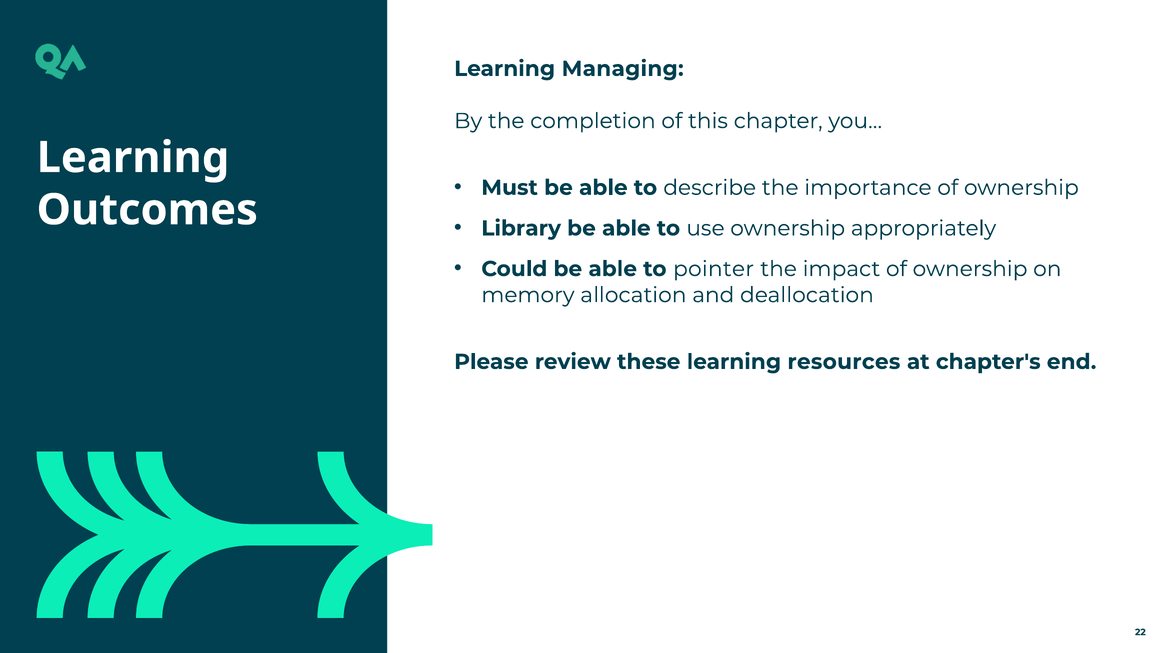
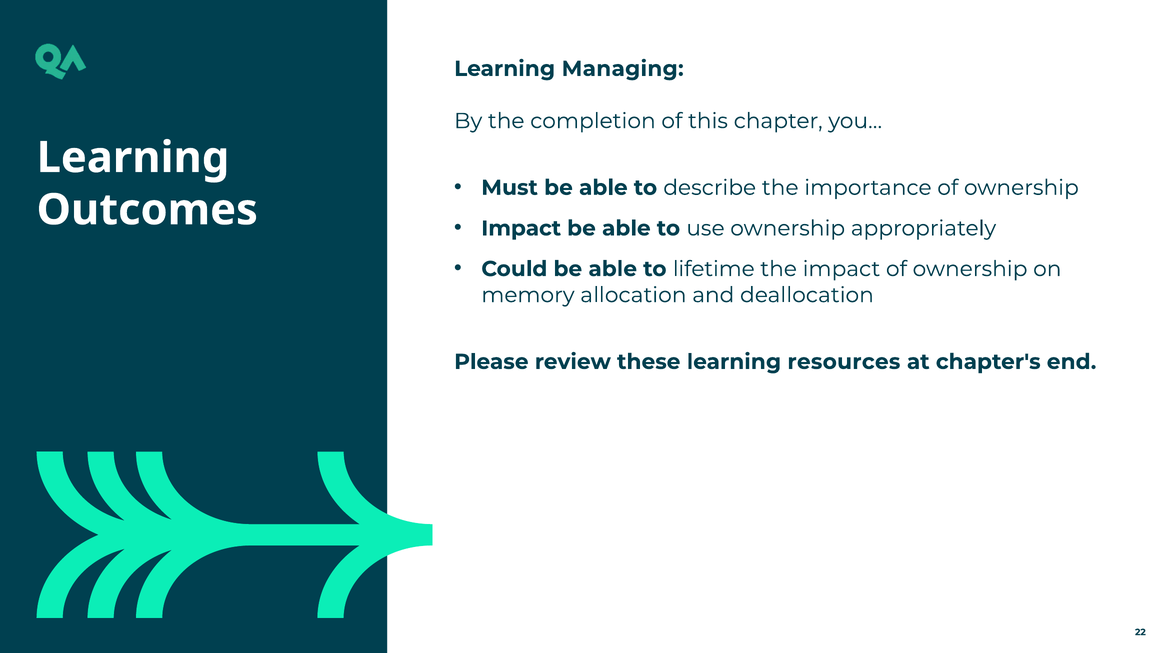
Library: Library -> Impact (521, 228)
pointer: pointer -> lifetime (714, 269)
